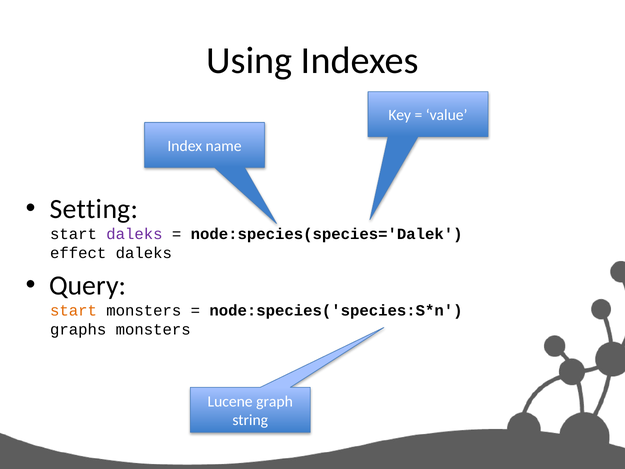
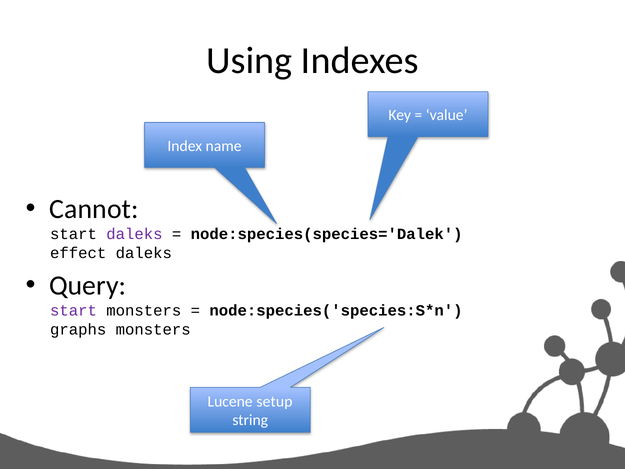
Setting: Setting -> Cannot (94, 209)
start colour: orange -> purple (74, 311)
graph: graph -> setup (274, 401)
